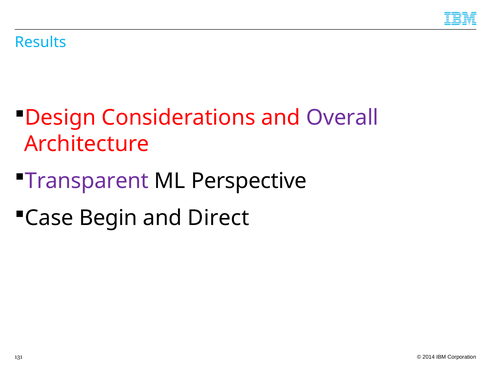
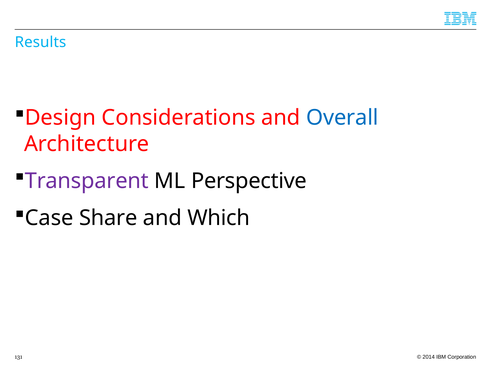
Overall colour: purple -> blue (342, 118)
Begin: Begin -> Share (108, 218)
Direct: Direct -> Which (219, 218)
